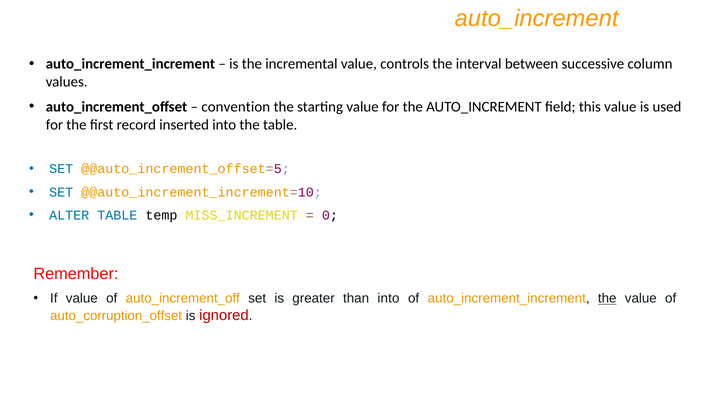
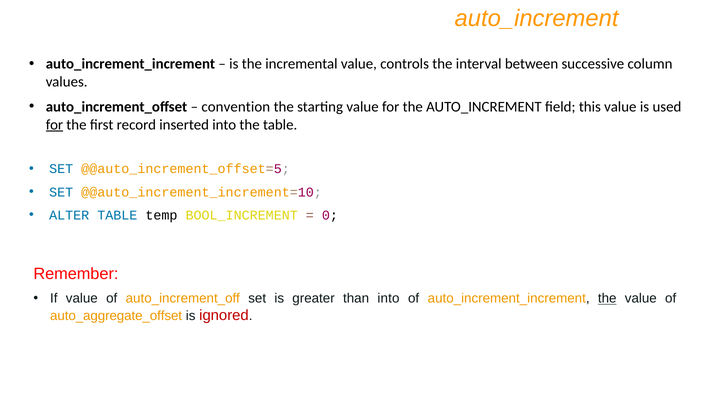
for underline: none -> present (54, 125)
MISS_INCREMENT: MISS_INCREMENT -> BOOL_INCREMENT (242, 215)
auto_corruption_offset: auto_corruption_offset -> auto_aggregate_offset (116, 316)
